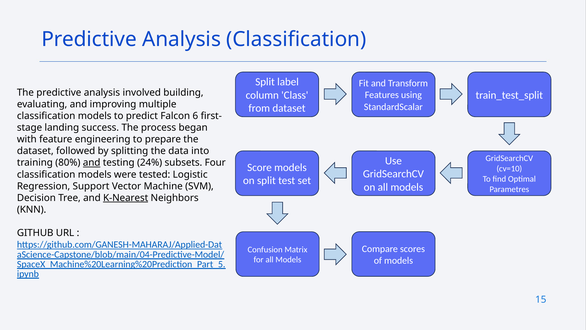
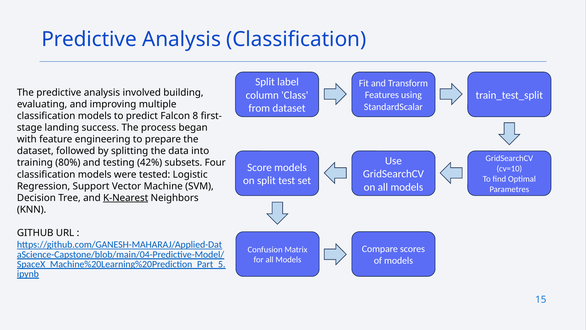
6: 6 -> 8 (195, 116)
and underline: present -> none (92, 163)
24%: 24% -> 42% (150, 163)
